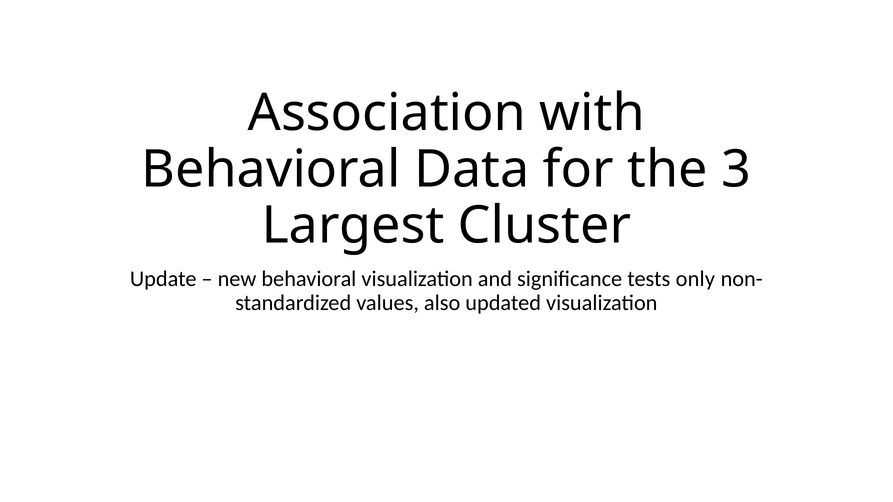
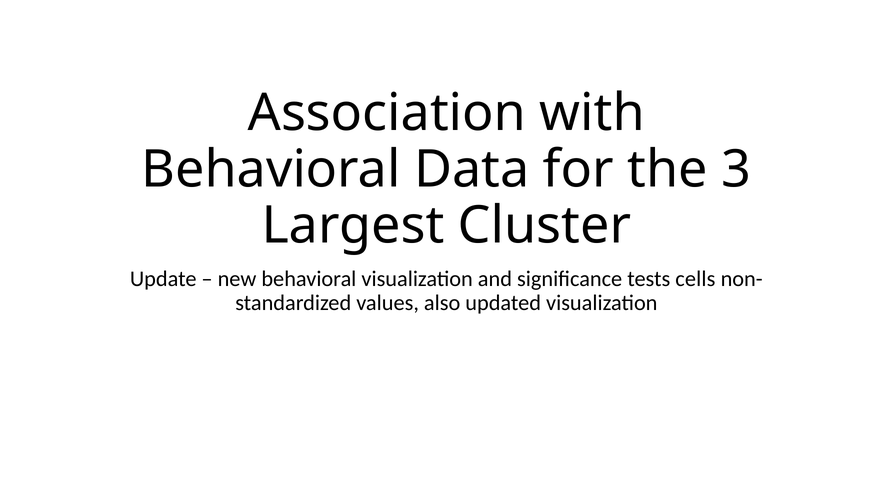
only: only -> cells (695, 279)
